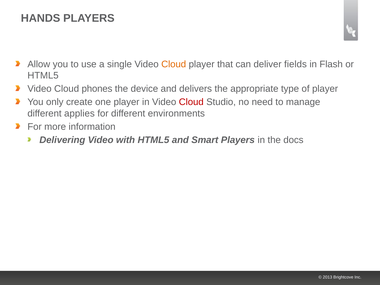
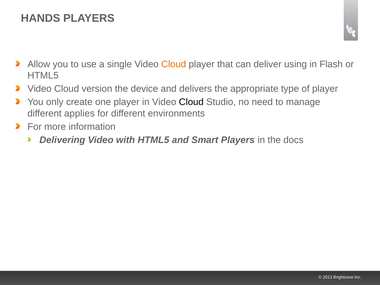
fields: fields -> using (296, 64)
phones: phones -> version (97, 89)
Cloud colour: red -> black (191, 102)
